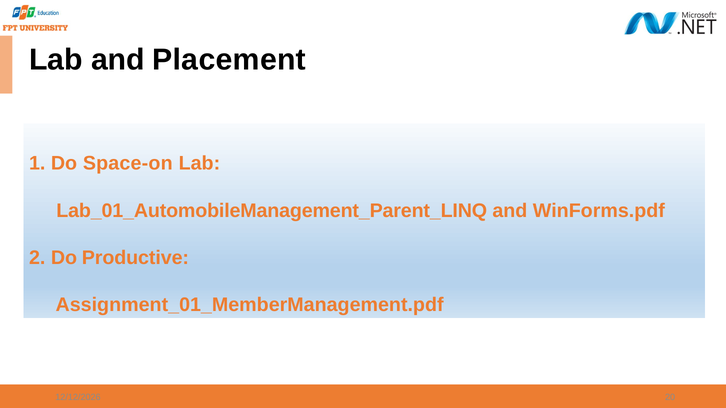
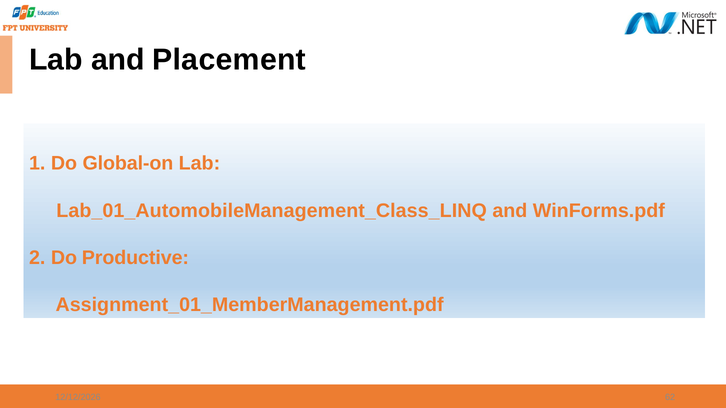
Space-on: Space-on -> Global-on (128, 164)
Lab_01_AutomobileManagement_Parent_LINQ: Lab_01_AutomobileManagement_Parent_LINQ -> Lab_01_AutomobileManagement_Class_LINQ (272, 211)
20: 20 -> 62 (670, 397)
